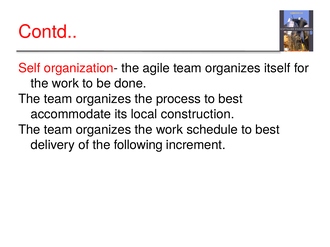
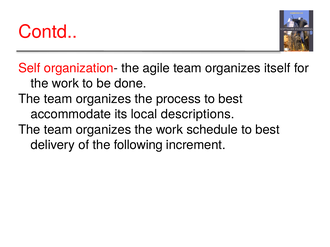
construction: construction -> descriptions (198, 114)
